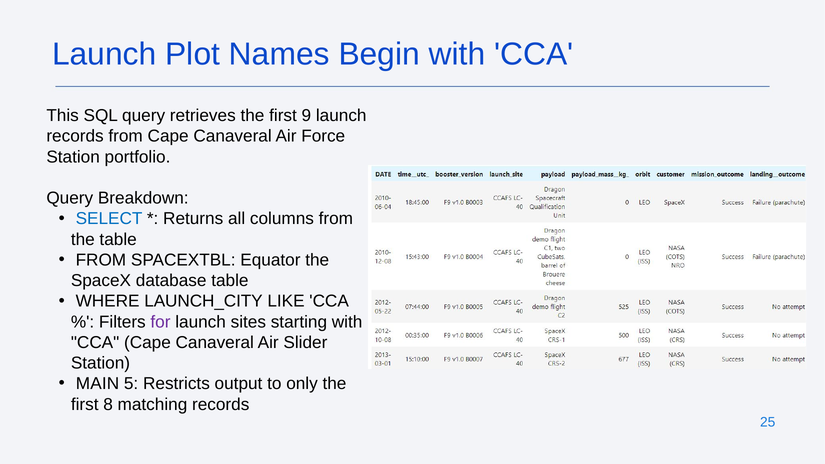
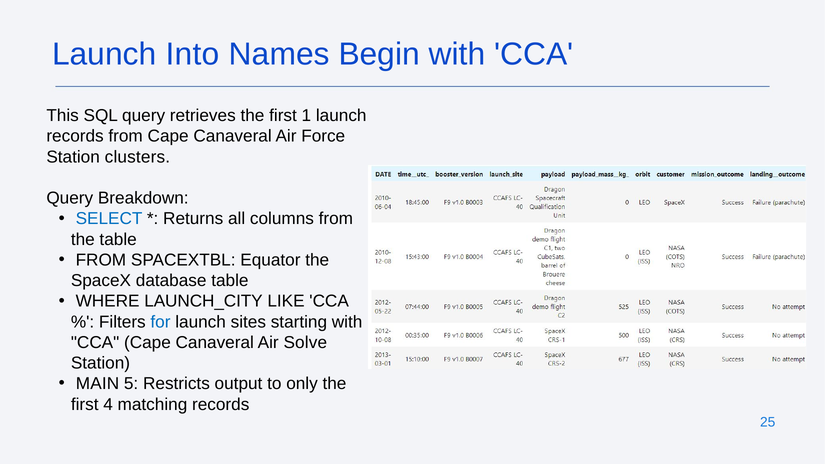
Plot: Plot -> Into (193, 54)
9: 9 -> 1 (306, 116)
portfolio: portfolio -> clusters (137, 157)
for colour: purple -> blue (160, 322)
Slider: Slider -> Solve (305, 343)
8: 8 -> 4 (108, 404)
